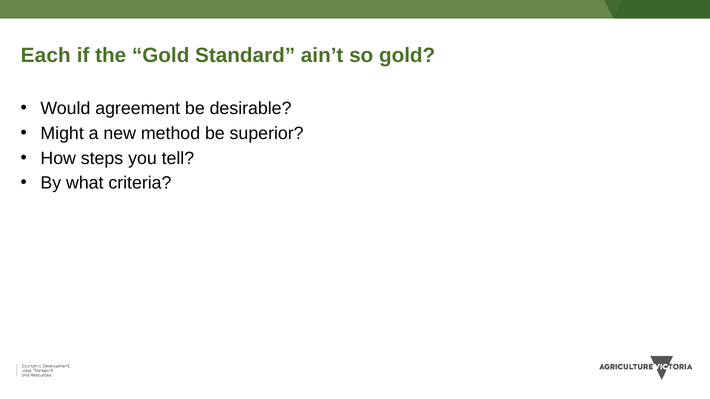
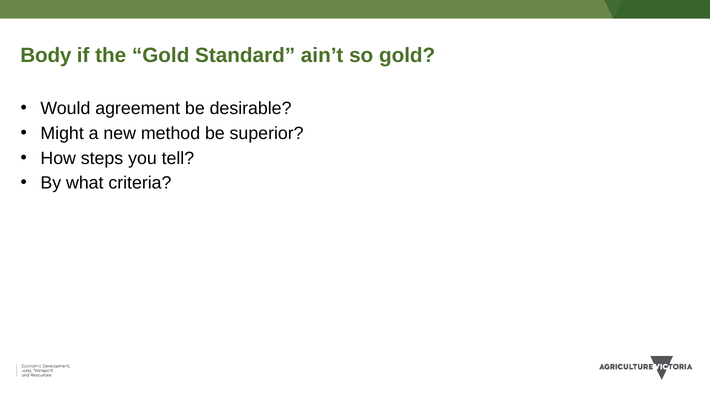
Each: Each -> Body (46, 56)
